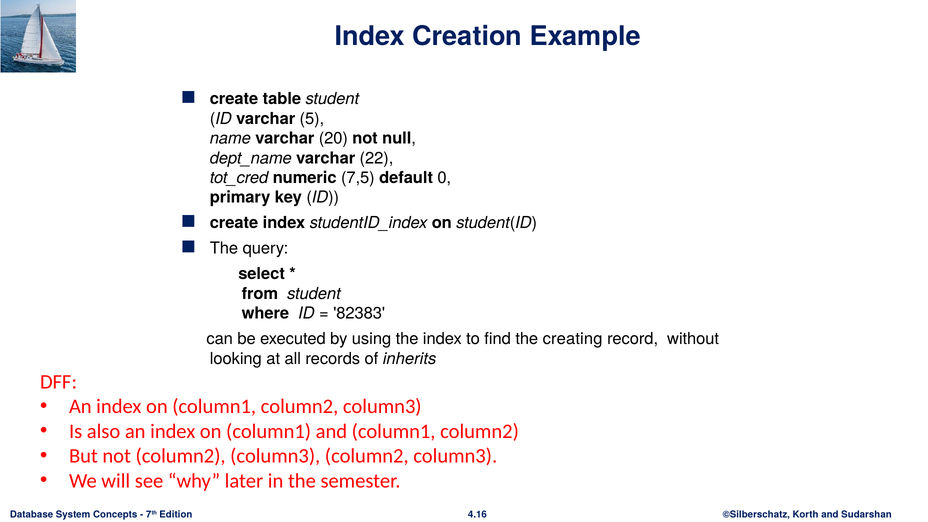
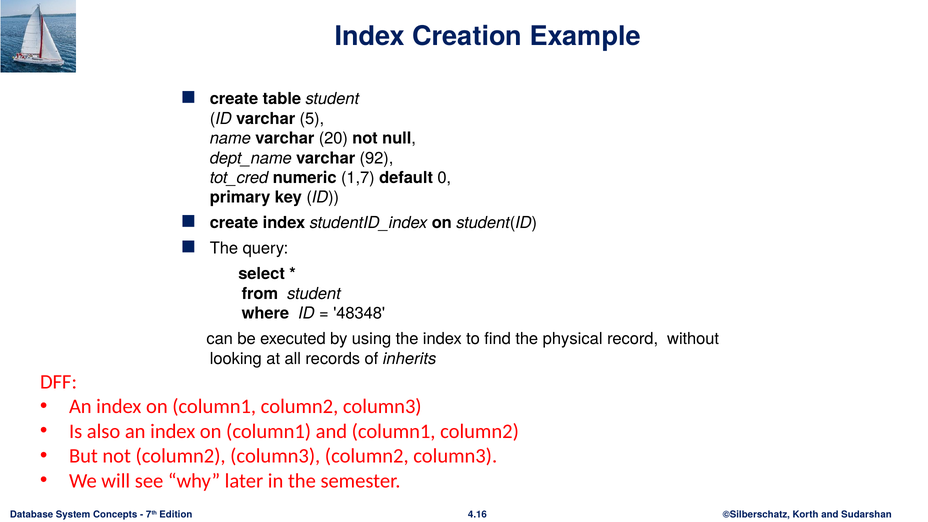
22: 22 -> 92 (376, 158)
7,5: 7,5 -> 1,7 (358, 178)
82383: 82383 -> 48348 (359, 313)
creating: creating -> physical (573, 339)
